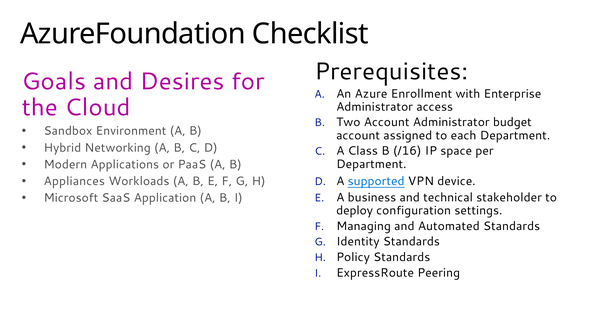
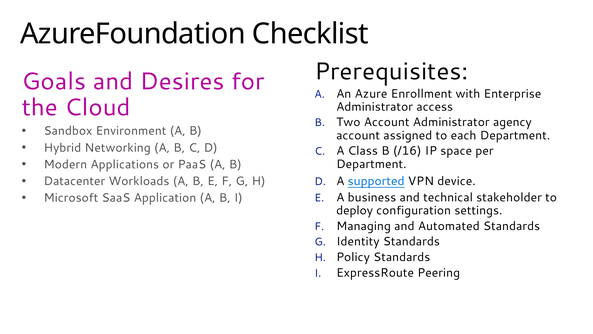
budget: budget -> agency (512, 122)
Appliances: Appliances -> Datacenter (74, 181)
